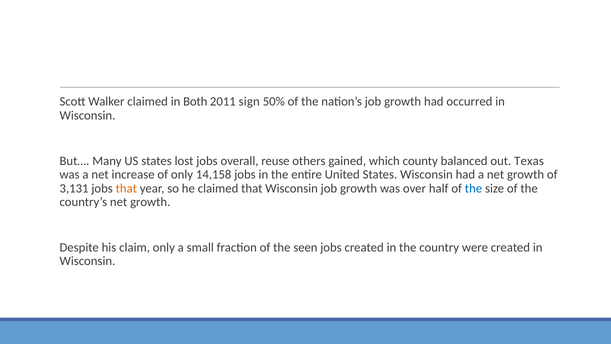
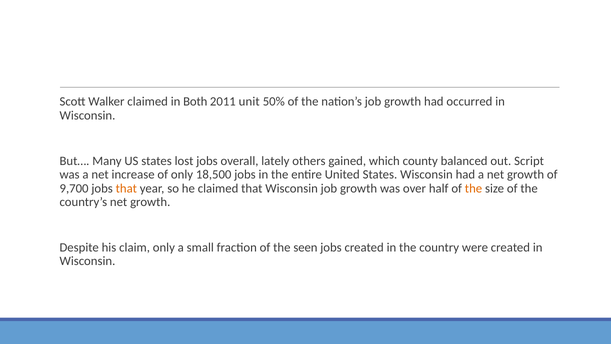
sign: sign -> unit (249, 102)
reuse: reuse -> lately (275, 161)
Texas: Texas -> Script (529, 161)
14,158: 14,158 -> 18,500 (214, 174)
3,131: 3,131 -> 9,700 (74, 188)
the colour: blue -> orange (474, 188)
